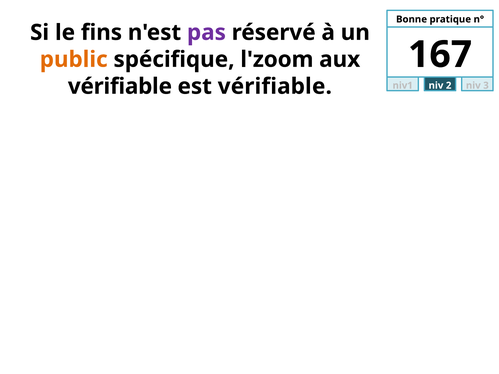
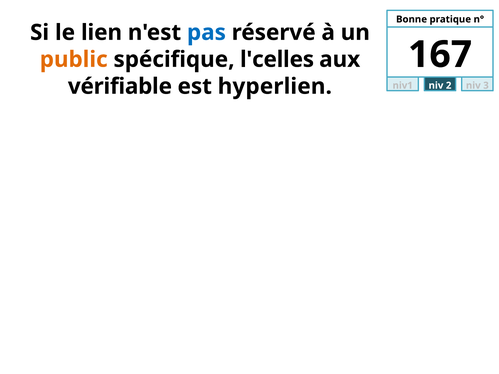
fins: fins -> lien (101, 33)
pas colour: purple -> blue (206, 33)
l'zoom: l'zoom -> l'celles (277, 59)
est vérifiable: vérifiable -> hyperlien (275, 86)
